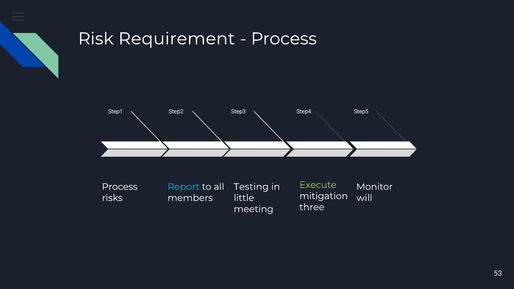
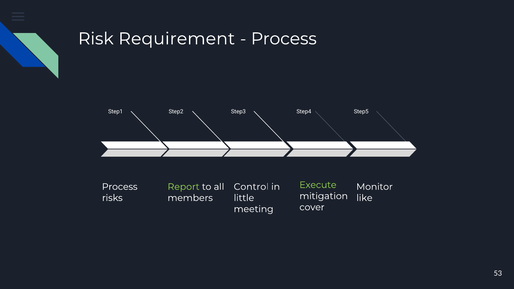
Report colour: light blue -> light green (184, 187)
Testing: Testing -> Control (251, 187)
will: will -> like (364, 198)
three: three -> cover (312, 207)
